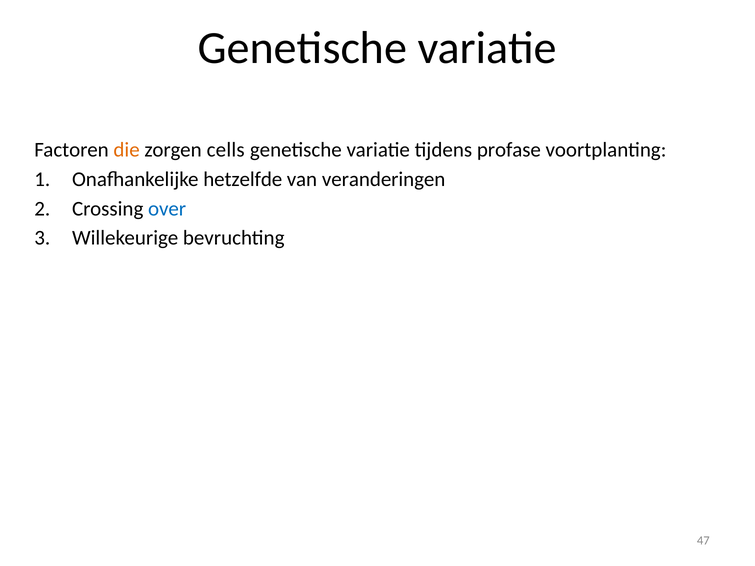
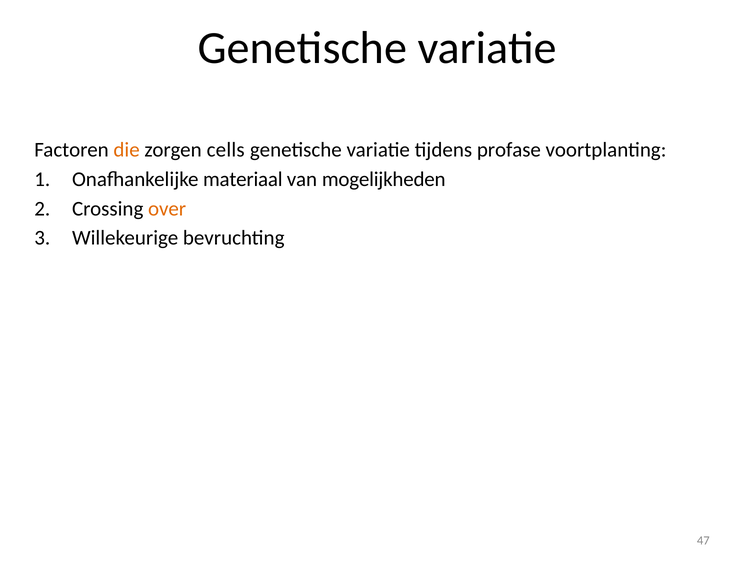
hetzelfde: hetzelfde -> materiaal (243, 179)
veranderingen: veranderingen -> mogelijkheden (384, 179)
over colour: blue -> orange (167, 209)
